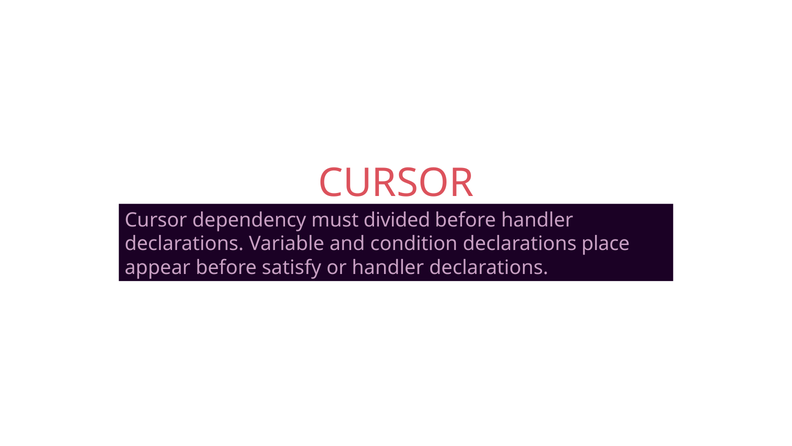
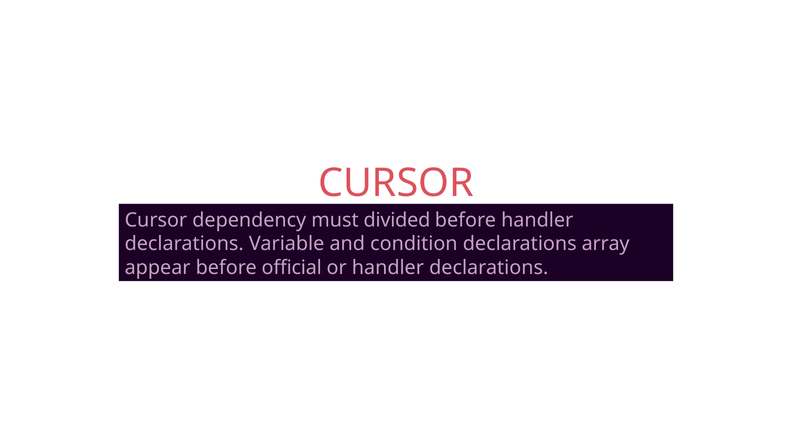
place: place -> array (606, 244)
satisfy: satisfy -> official (292, 267)
